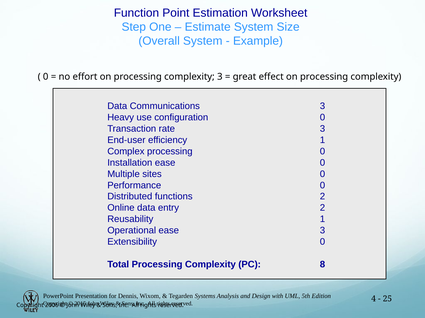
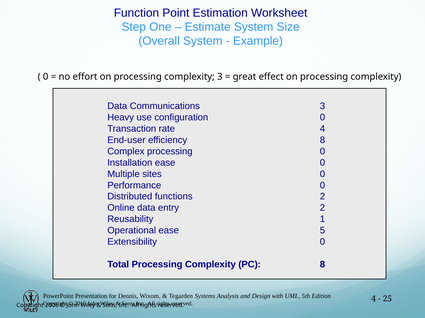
rate 3: 3 -> 4 (322, 129)
efficiency 1: 1 -> 8 (322, 140)
ease 3: 3 -> 5 (322, 231)
